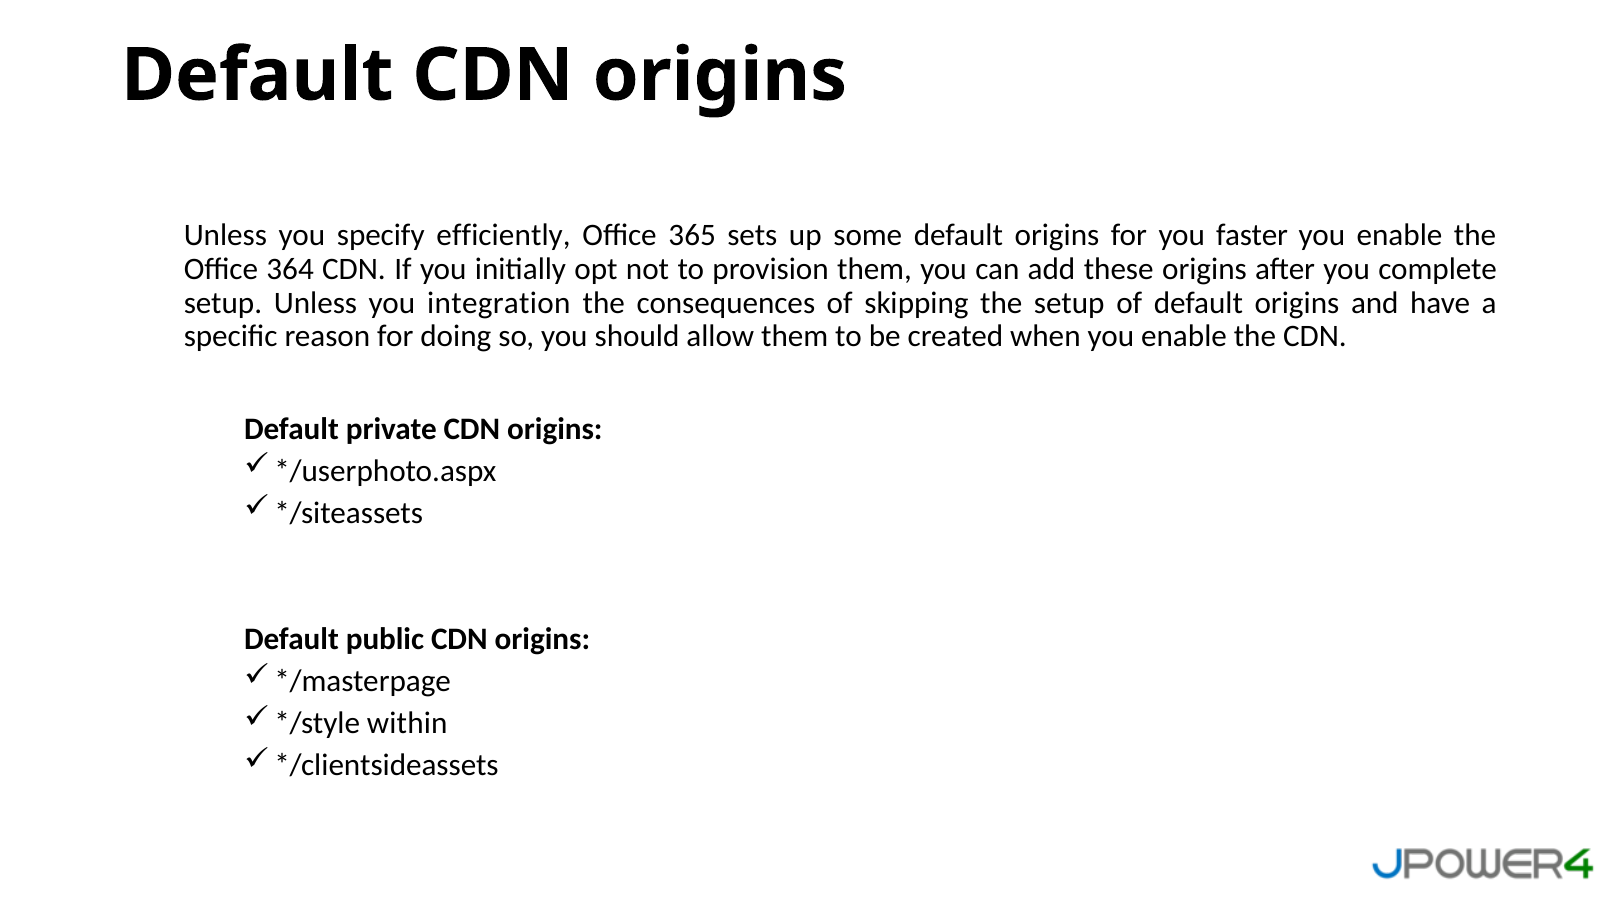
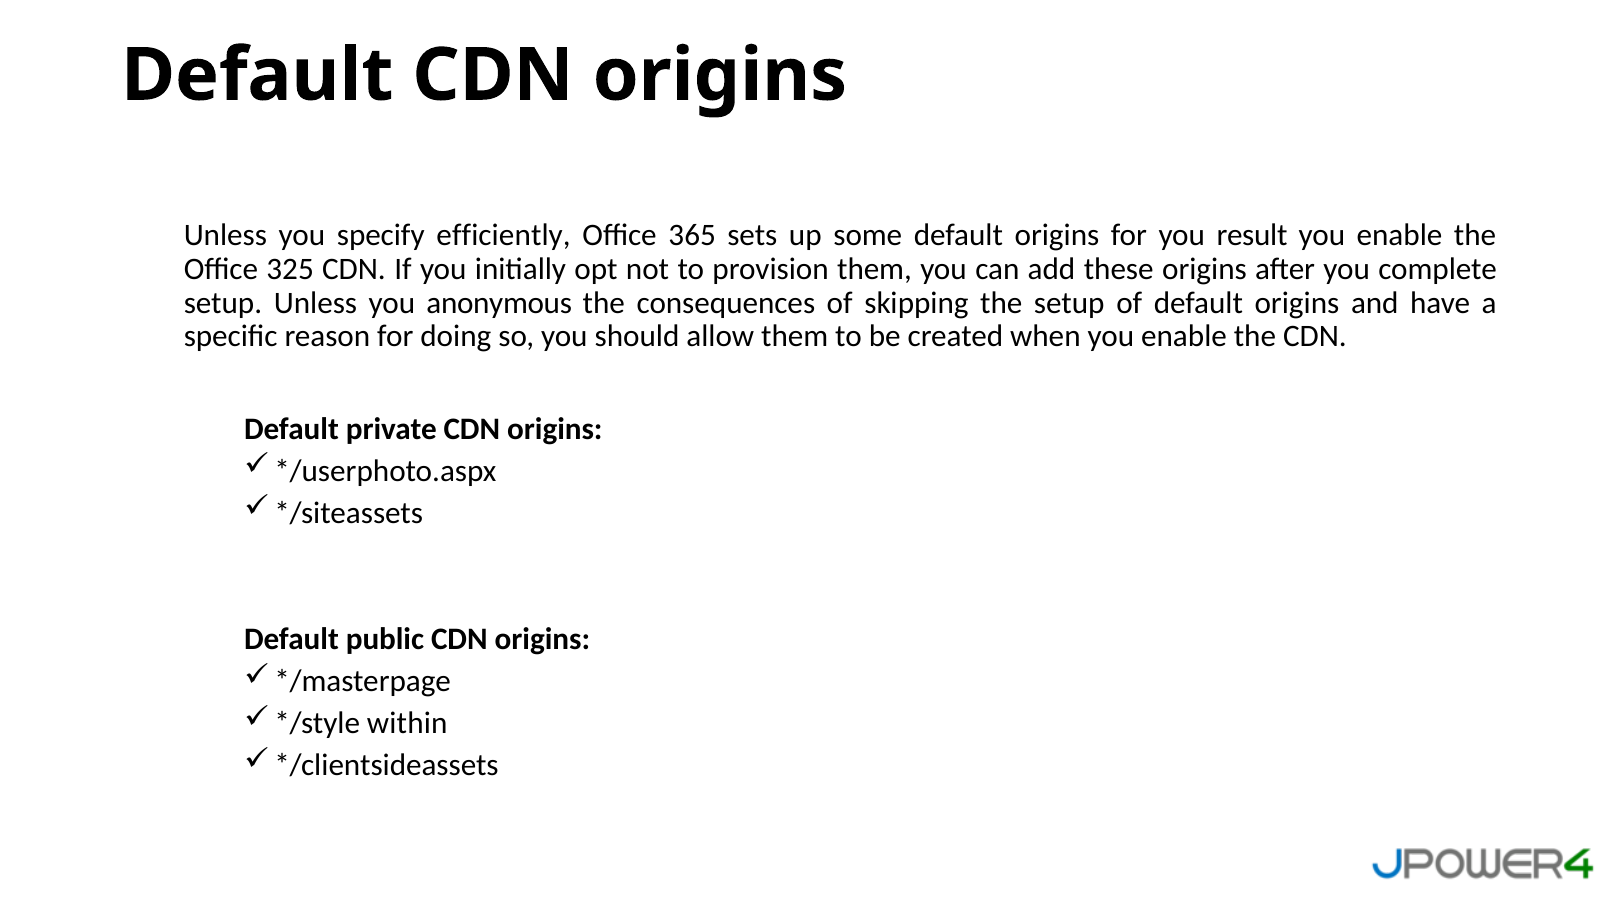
faster: faster -> result (1252, 235)
364: 364 -> 325 (290, 269)
integration: integration -> anonymous (499, 303)
